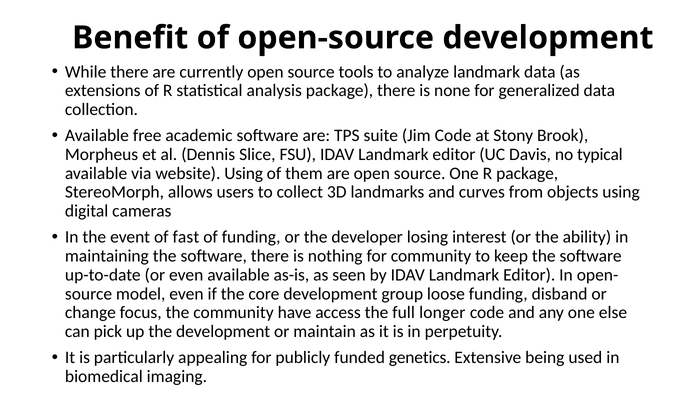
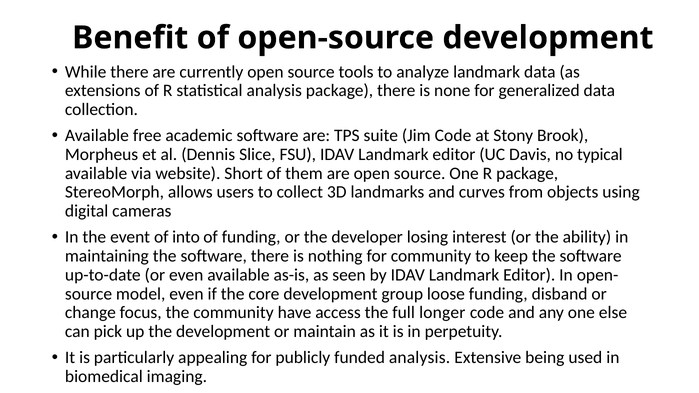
website Using: Using -> Short (244, 173)
fast: fast -> into (186, 237)
funded genetics: genetics -> analysis (420, 358)
